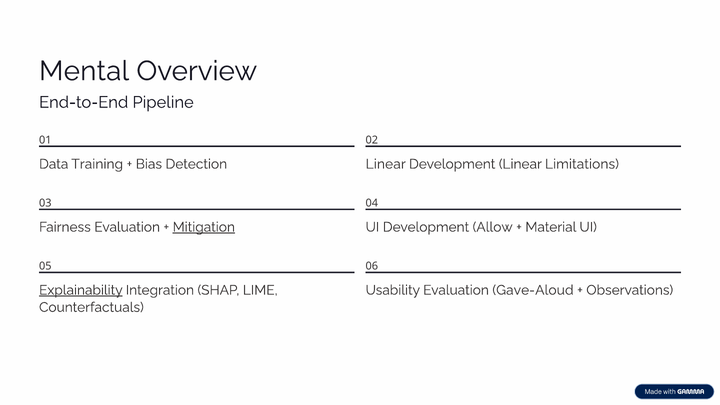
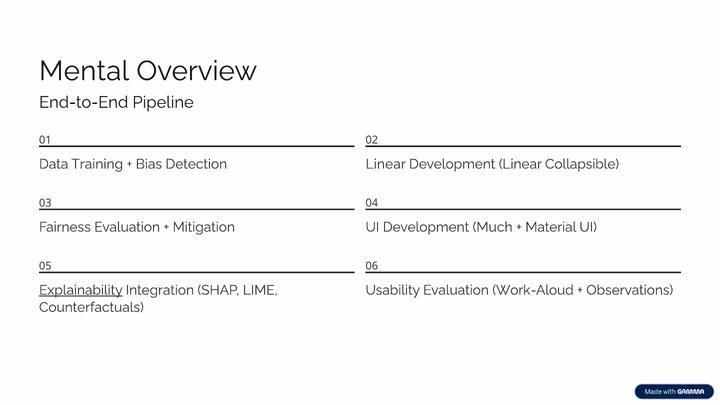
Limitations: Limitations -> Collapsible (582, 164)
Mitigation underline: present -> none (204, 227)
Allow: Allow -> Much (493, 227)
Gave-Aloud: Gave-Aloud -> Work-Aloud (533, 290)
